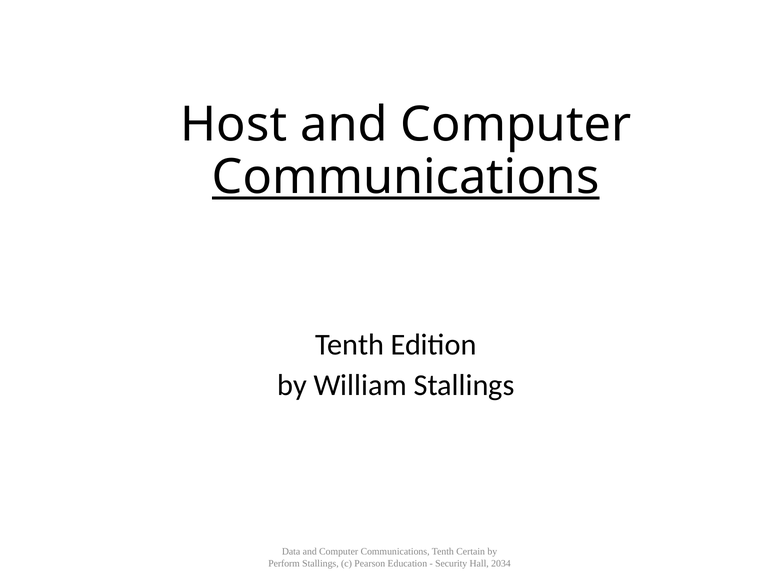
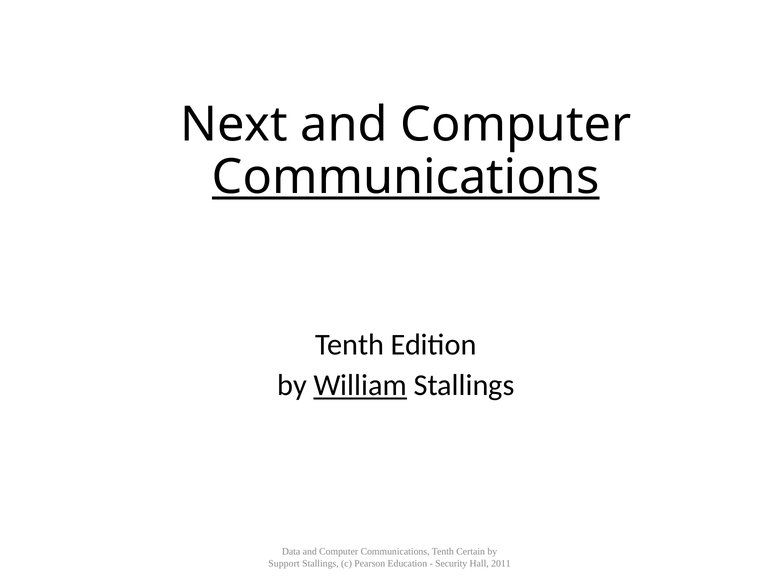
Host: Host -> Next (234, 125)
William underline: none -> present (360, 386)
Perform: Perform -> Support (284, 564)
2034: 2034 -> 2011 (501, 564)
